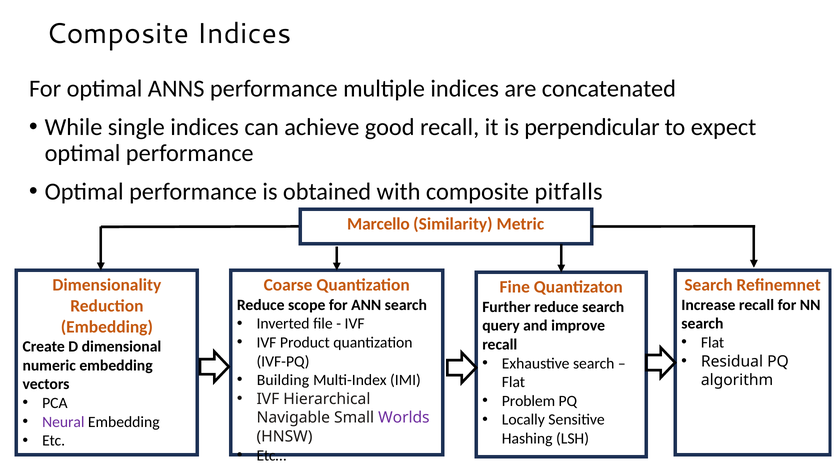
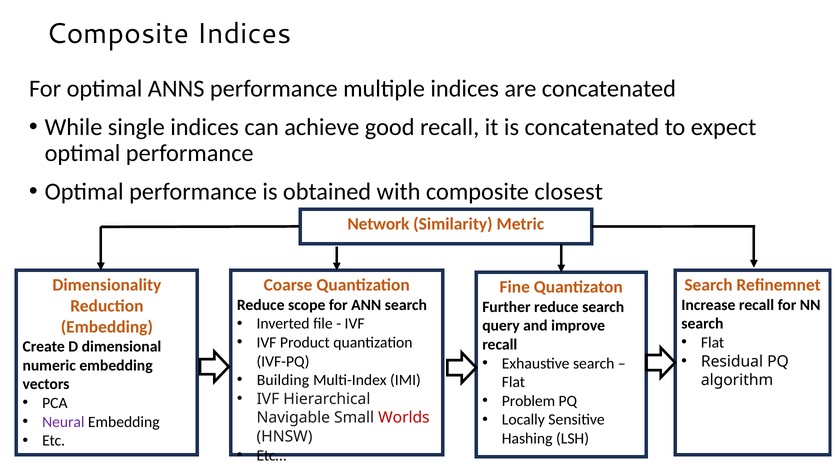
is perpendicular: perpendicular -> concatenated (592, 127)
pitfalls: pitfalls -> closest (569, 192)
Marcello: Marcello -> Network (378, 224)
Worlds colour: purple -> red (404, 417)
